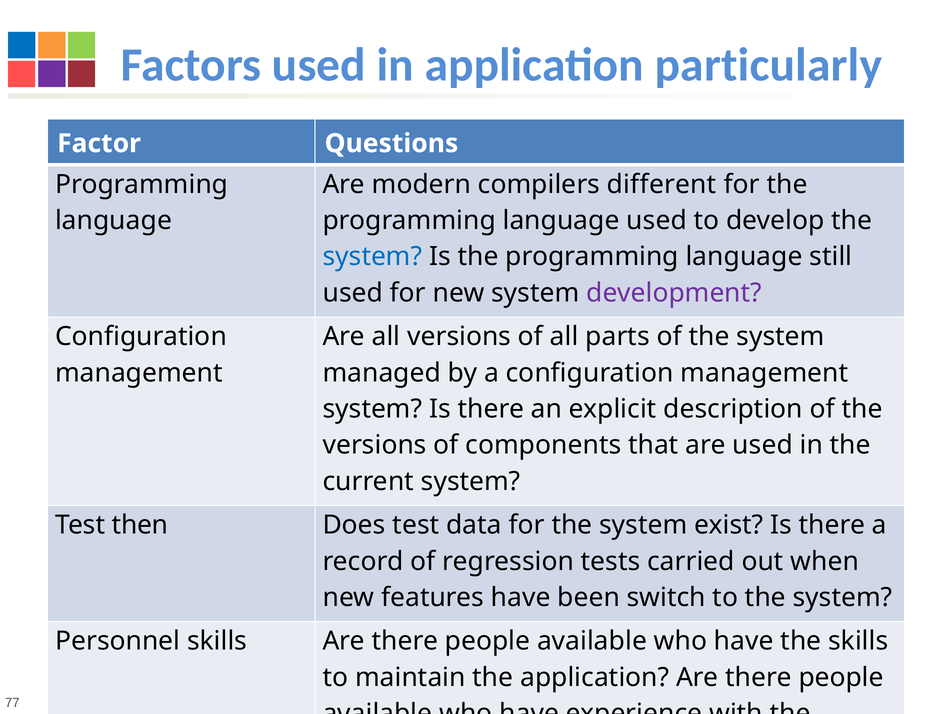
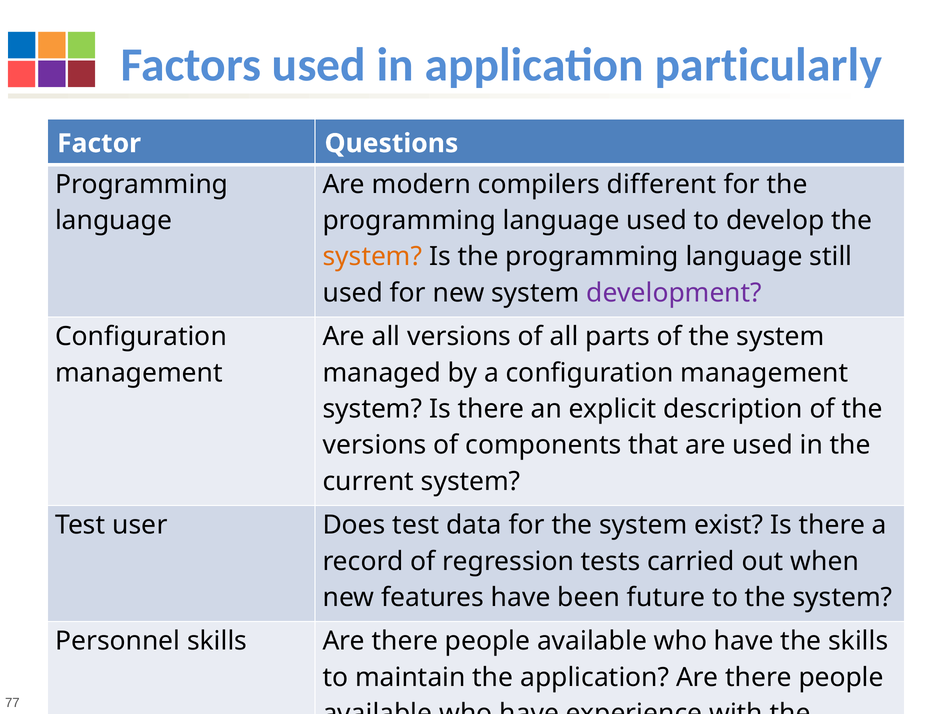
system colour: blue -> orange (372, 257)
then: then -> user (140, 525)
switch: switch -> future (666, 597)
